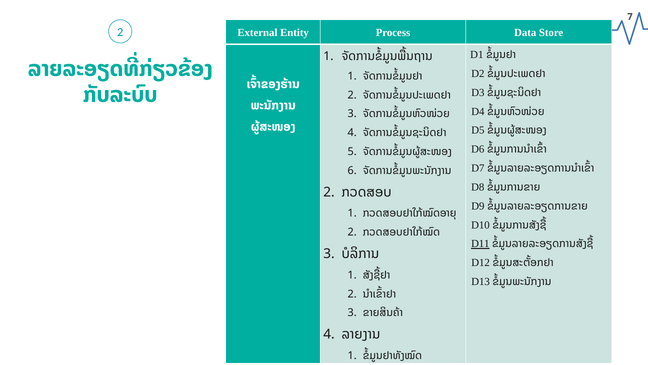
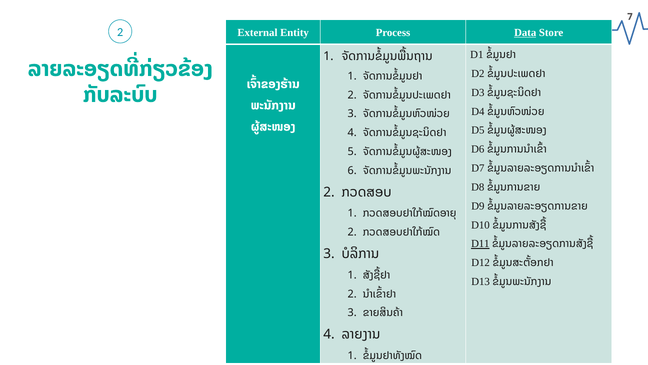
Data underline: none -> present (525, 32)
